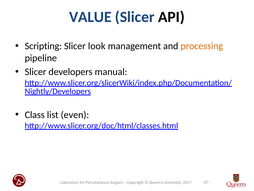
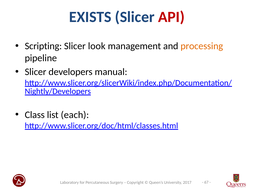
VALUE: VALUE -> EXISTS (90, 17)
API colour: black -> red (171, 17)
even: even -> each (75, 114)
